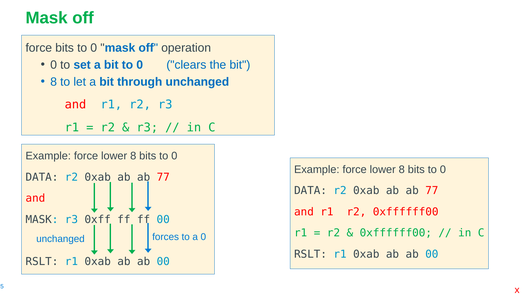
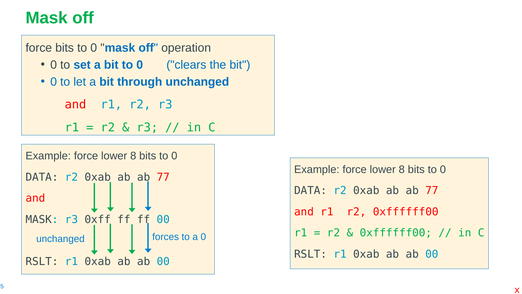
8: 8 -> 0 (54, 82)
